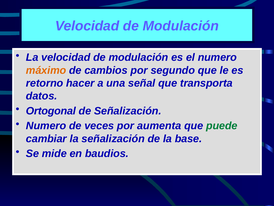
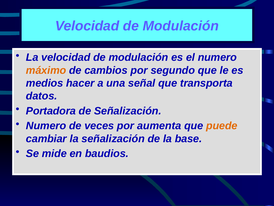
retorno: retorno -> medios (45, 83)
Ortogonal: Ortogonal -> Portadora (51, 111)
puede colour: green -> orange (222, 126)
